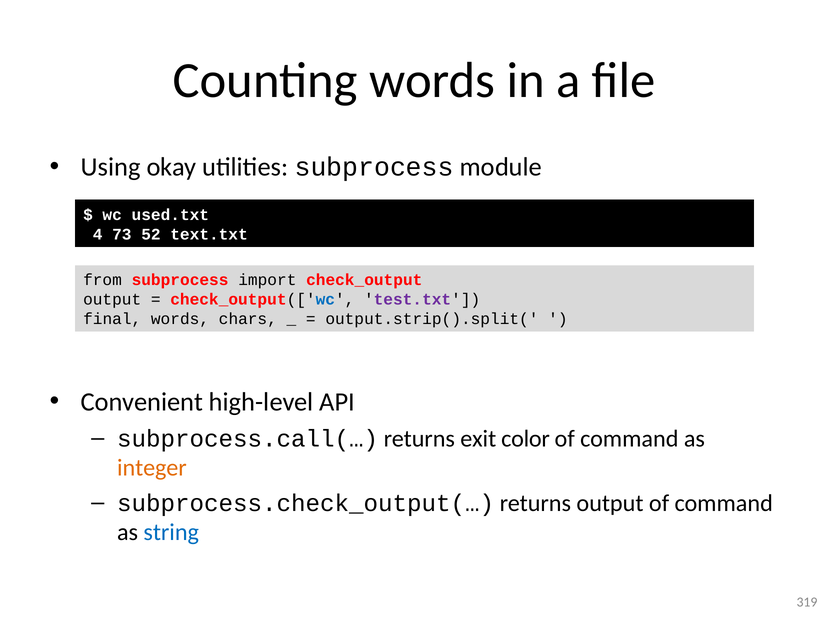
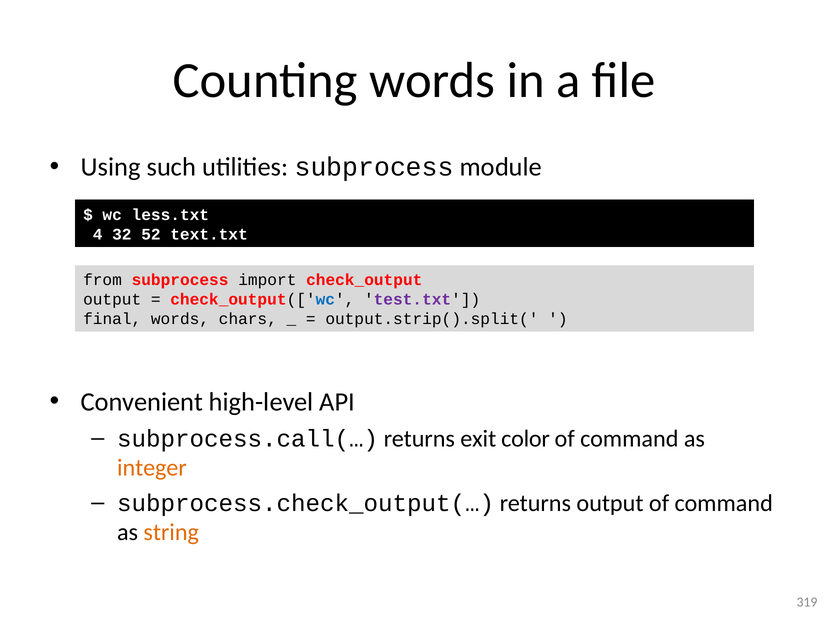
okay: okay -> such (171, 167)
used.txt: used.txt -> less.txt (170, 215)
73: 73 -> 32 (122, 234)
string colour: blue -> orange (171, 532)
